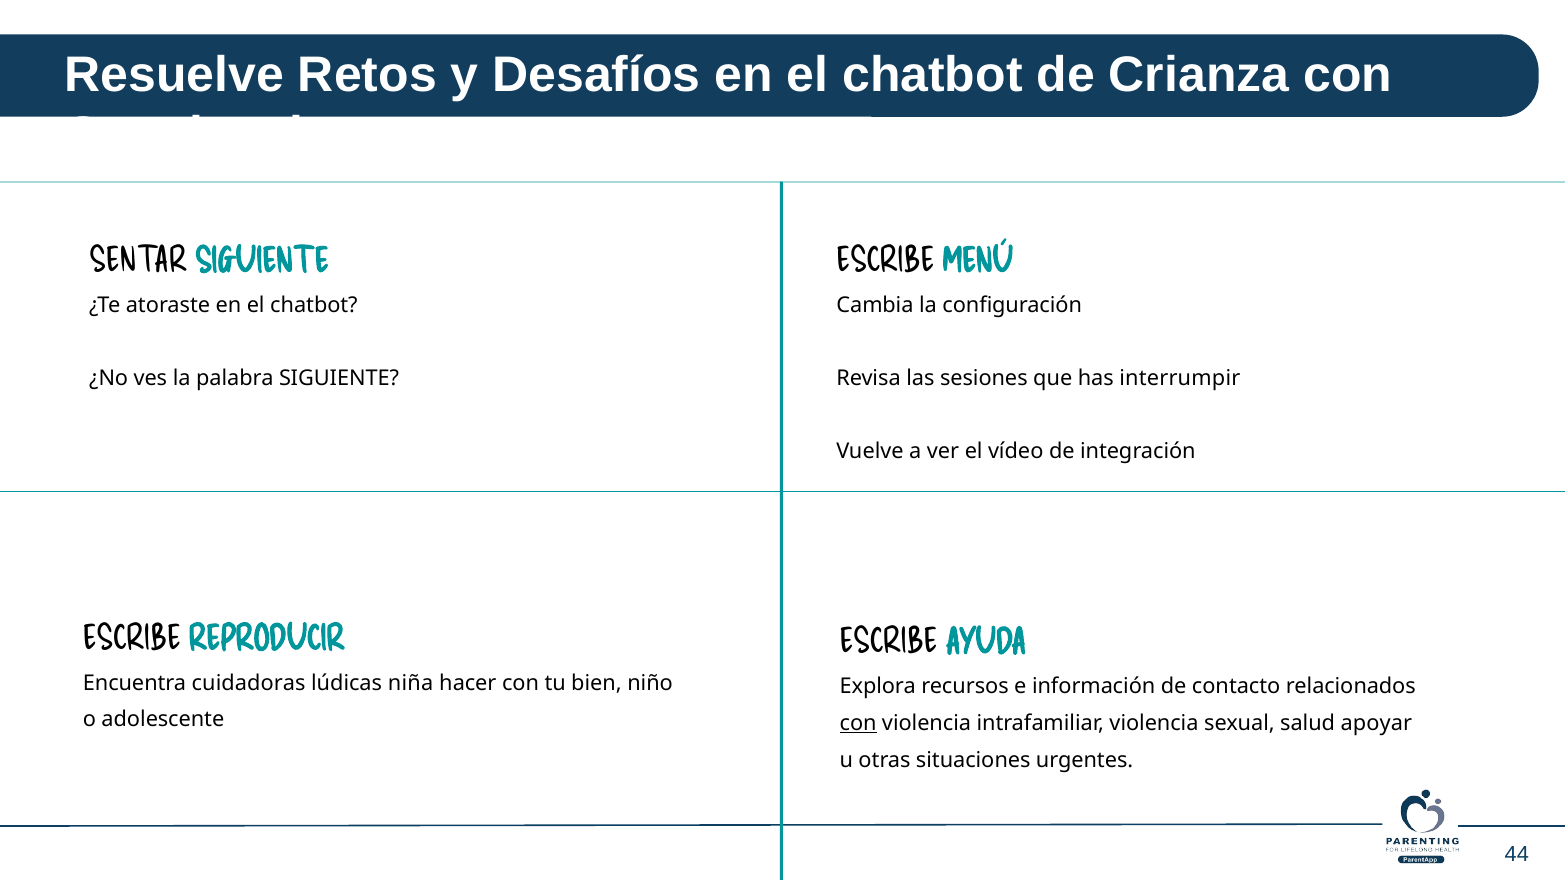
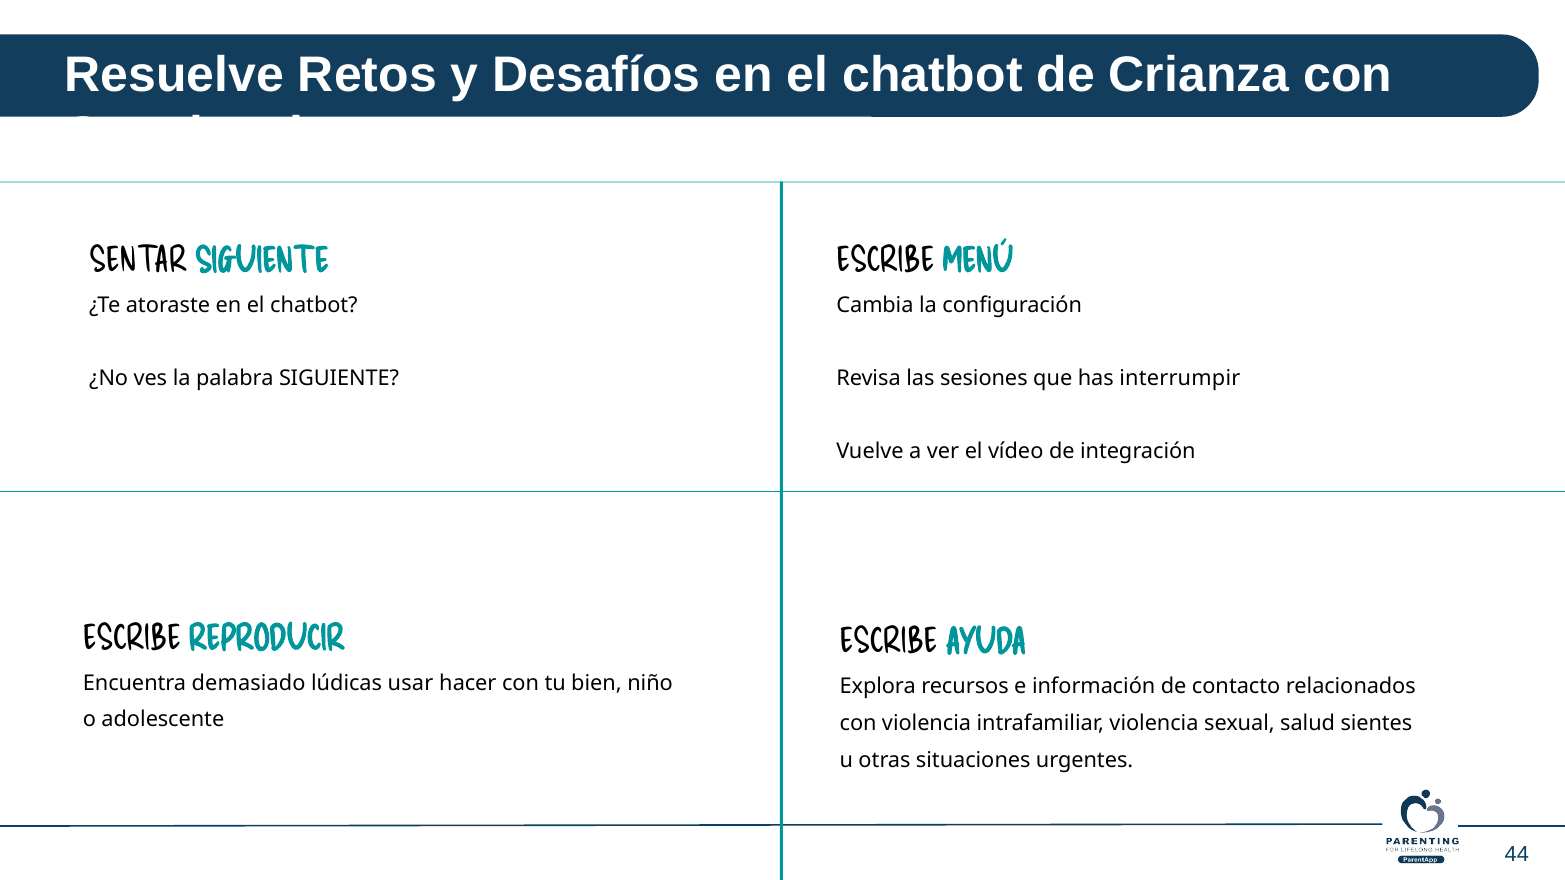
cuidadoras: cuidadoras -> demasiado (249, 683)
niña: niña -> usar (411, 683)
con underline: present -> none (858, 724)
apoyar: apoyar -> sientes (1376, 724)
